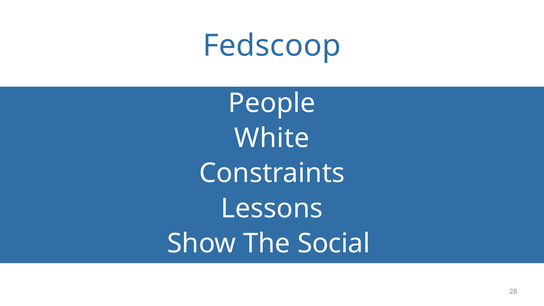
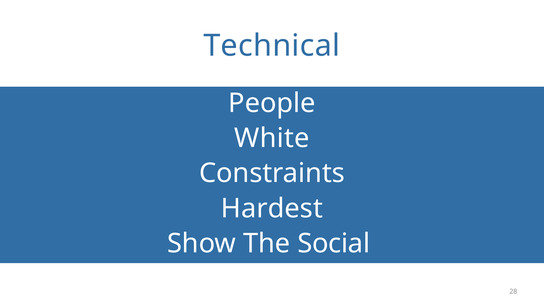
Fedscoop: Fedscoop -> Technical (272, 46)
Lessons: Lessons -> Hardest (272, 208)
